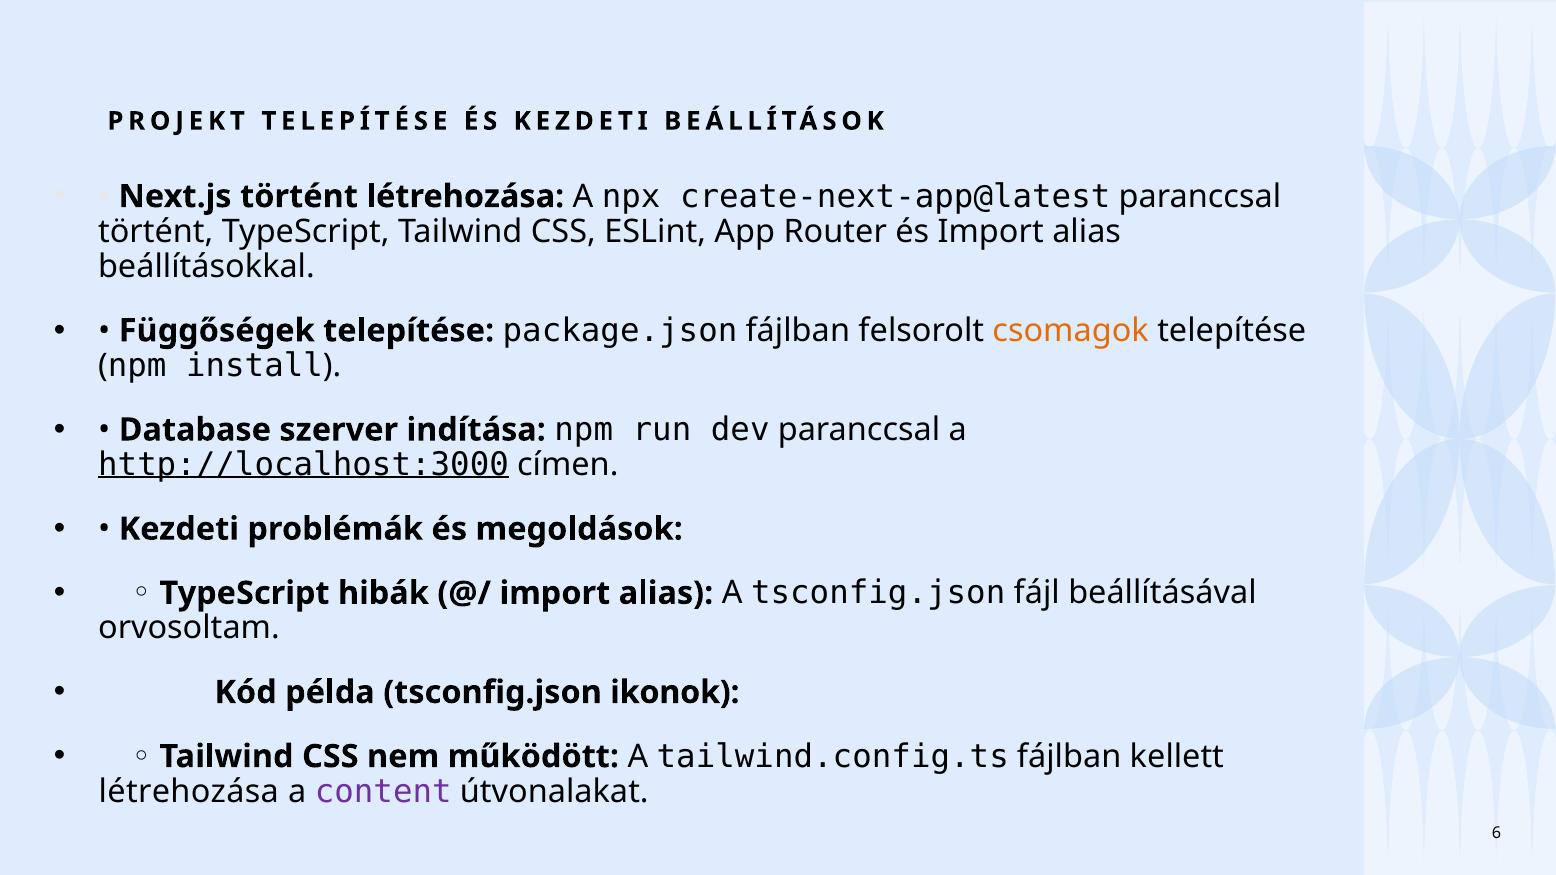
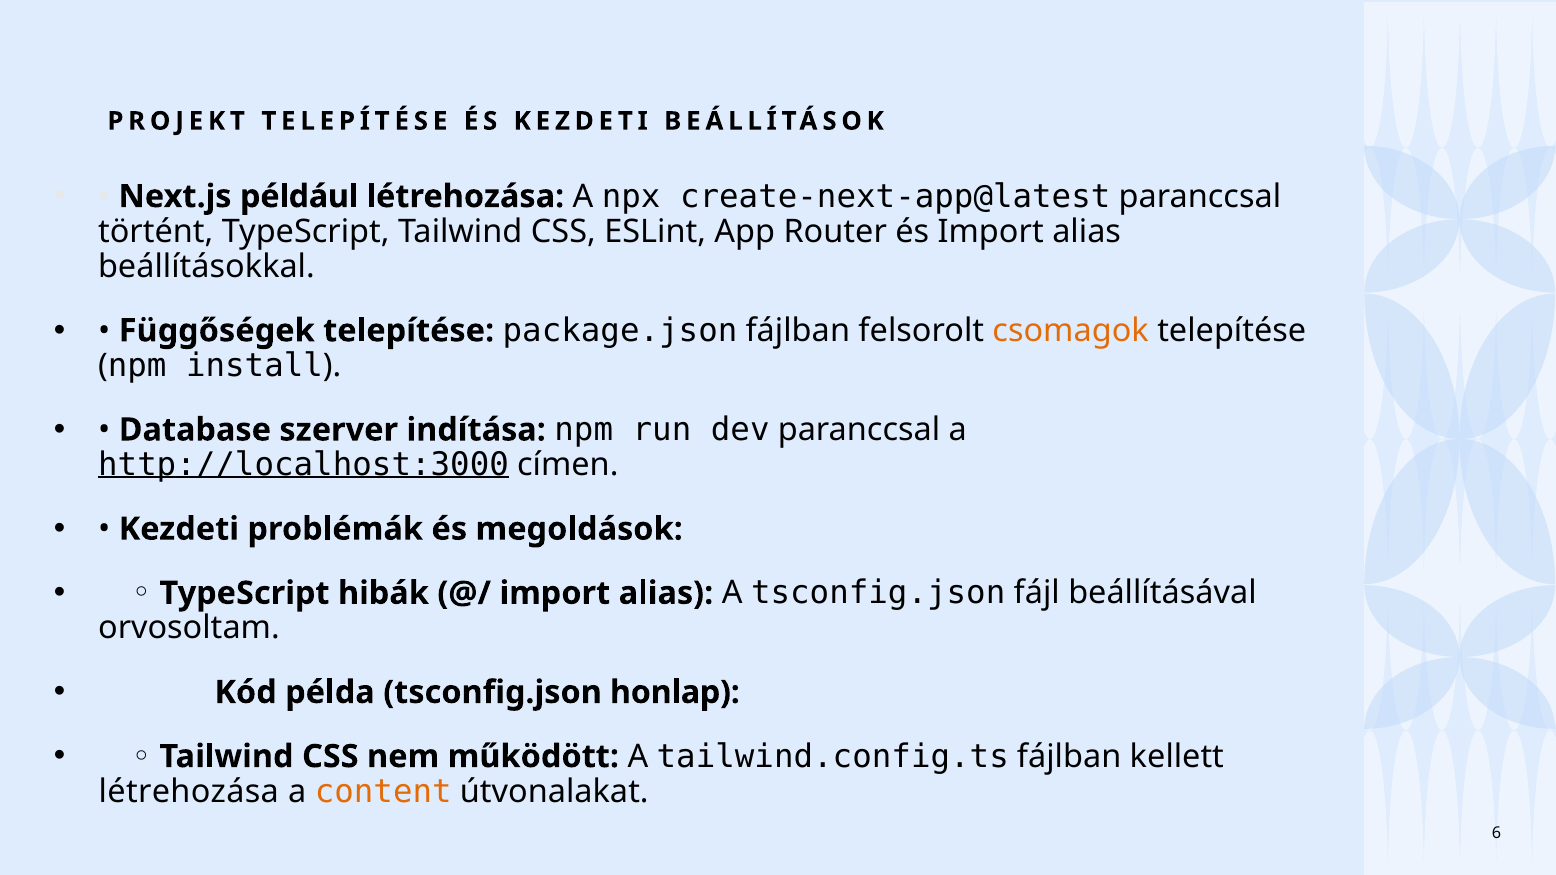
Next.js történt: történt -> például (299, 197)
ikonok: ikonok -> honlap (675, 693)
content colour: purple -> orange (383, 792)
